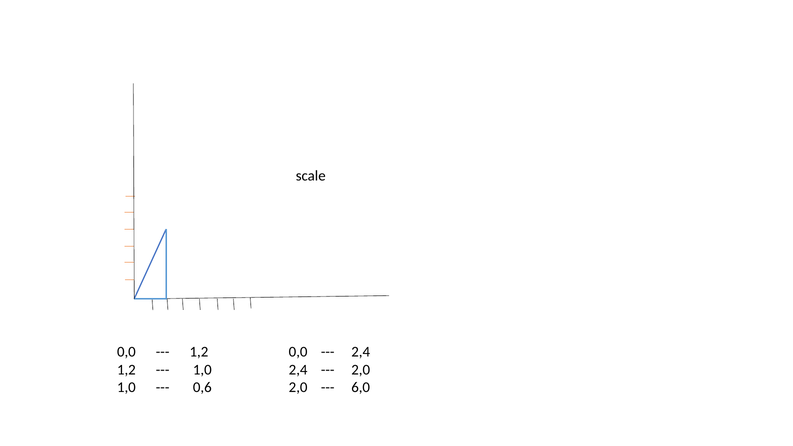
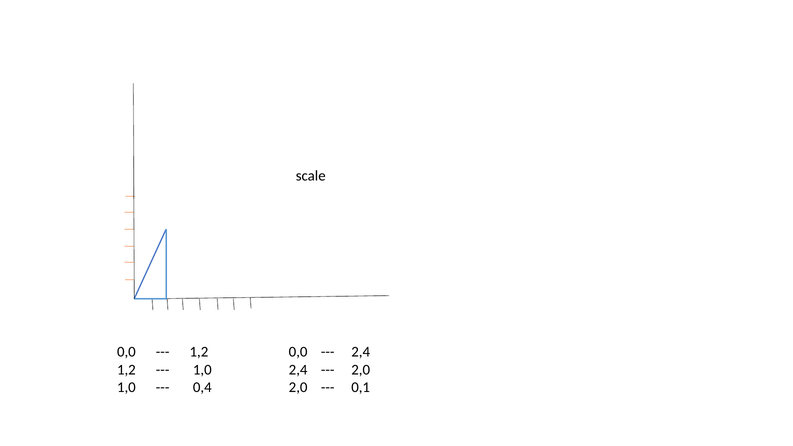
0,6: 0,6 -> 0,4 (202, 388)
6,0: 6,0 -> 0,1 (361, 388)
